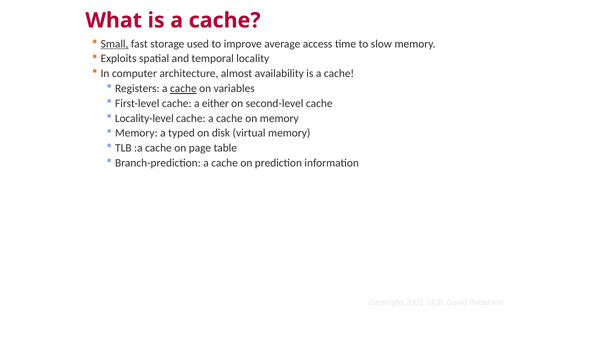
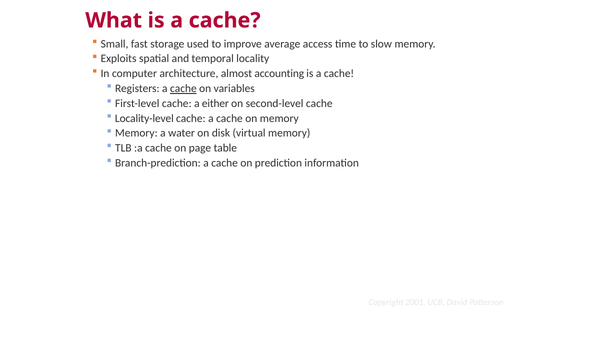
Small underline: present -> none (115, 44)
availability: availability -> accounting (279, 74)
typed: typed -> water (182, 133)
